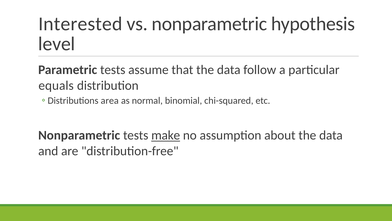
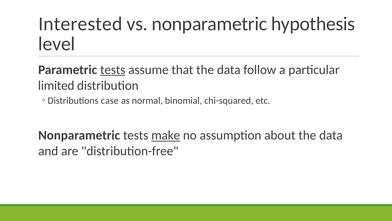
tests underline: none -> present (113, 70)
equals: equals -> limited (56, 85)
area: area -> case (110, 100)
